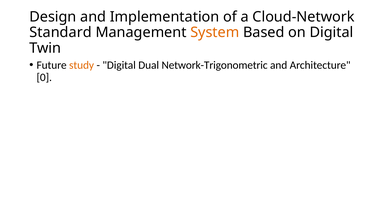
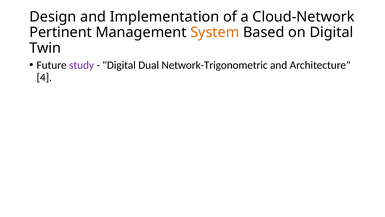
Standard: Standard -> Pertinent (61, 32)
study colour: orange -> purple (82, 65)
0: 0 -> 4 (44, 77)
